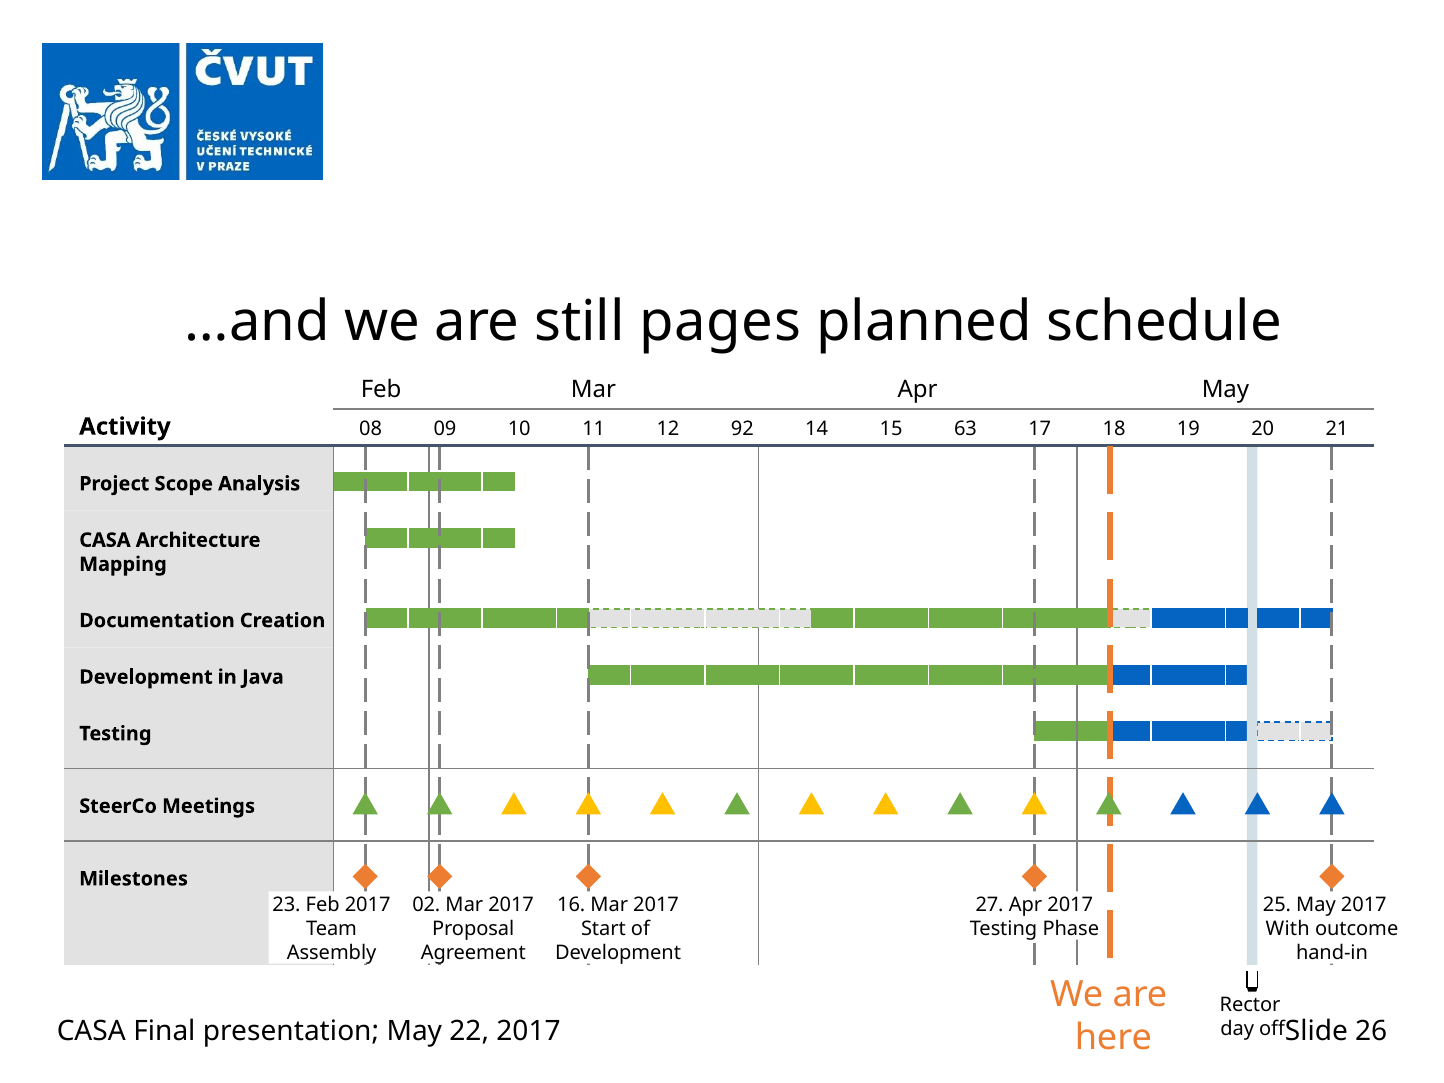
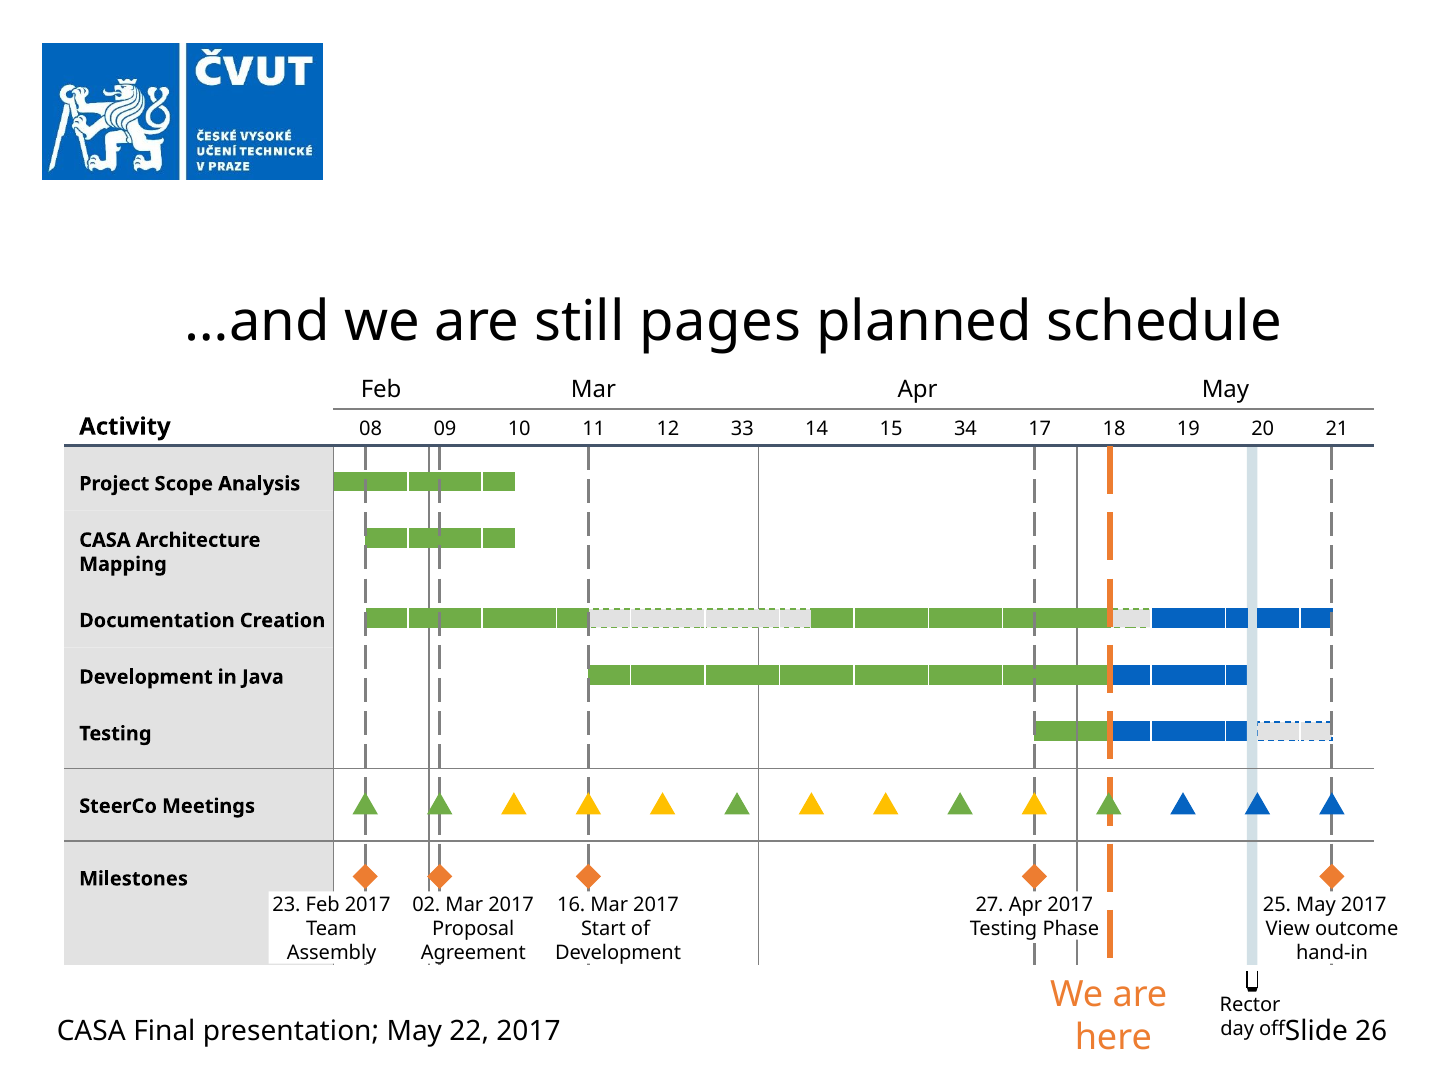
92: 92 -> 33 (742, 429)
63: 63 -> 34 (966, 429)
With: With -> View (1288, 929)
